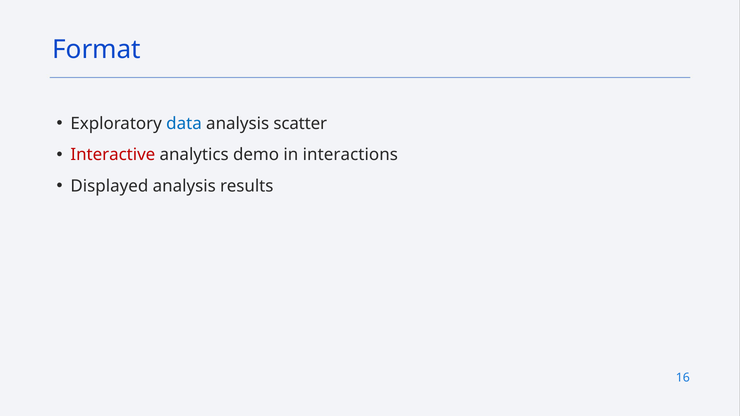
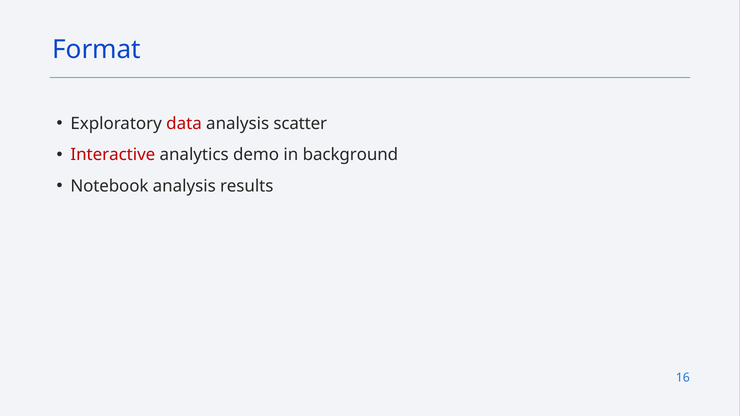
data colour: blue -> red (184, 124)
interactions: interactions -> background (350, 155)
Displayed: Displayed -> Notebook (109, 186)
